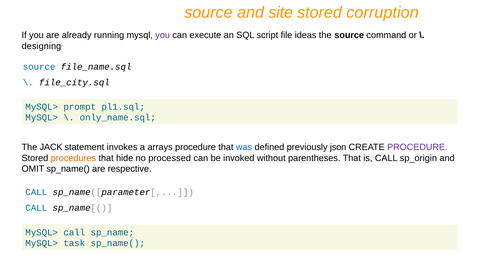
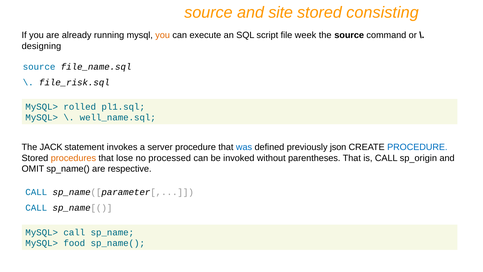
corruption: corruption -> consisting (383, 13)
you colour: purple -> orange (163, 35)
ideas: ideas -> week (306, 35)
file_city.sql: file_city.sql -> file_risk.sql (74, 82)
prompt: prompt -> rolled (80, 107)
only_name.sql: only_name.sql -> well_name.sql (118, 118)
arrays: arrays -> server (160, 147)
PROCEDURE colour: purple -> blue (417, 147)
hide: hide -> lose (125, 158)
task: task -> food (74, 243)
